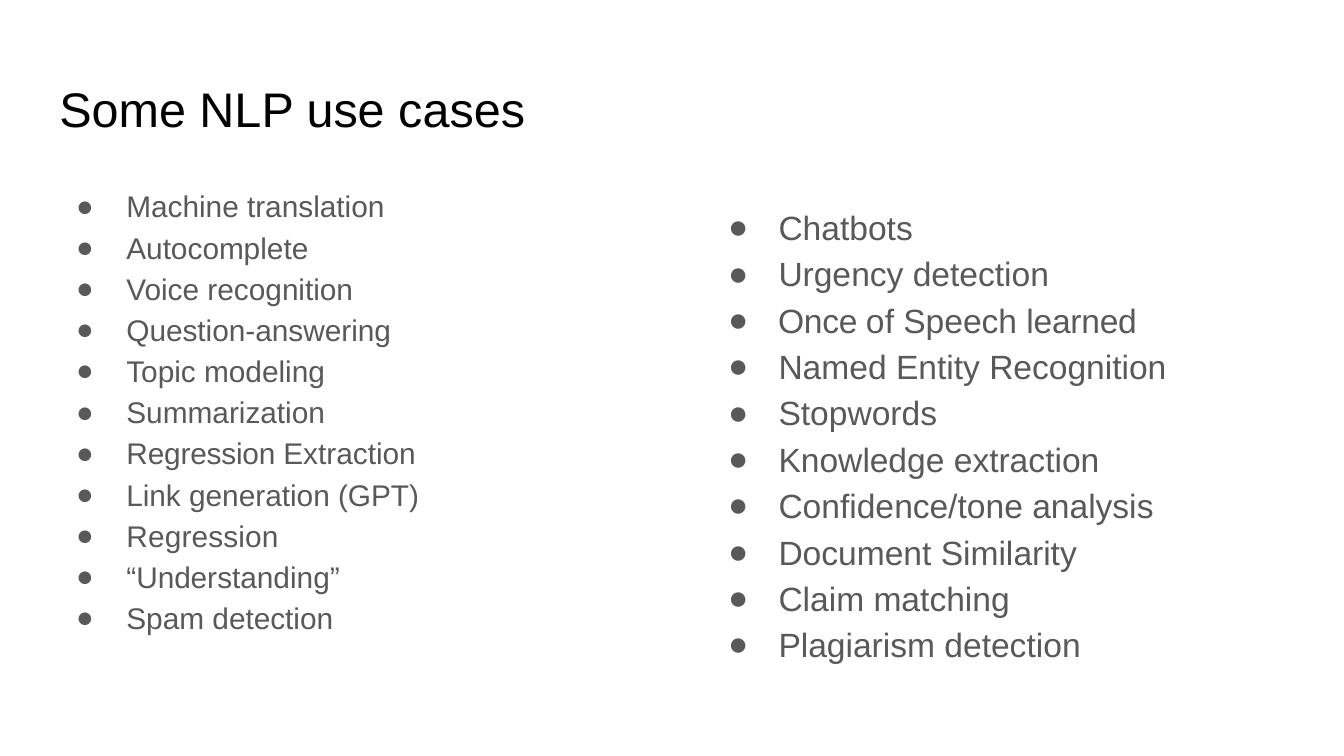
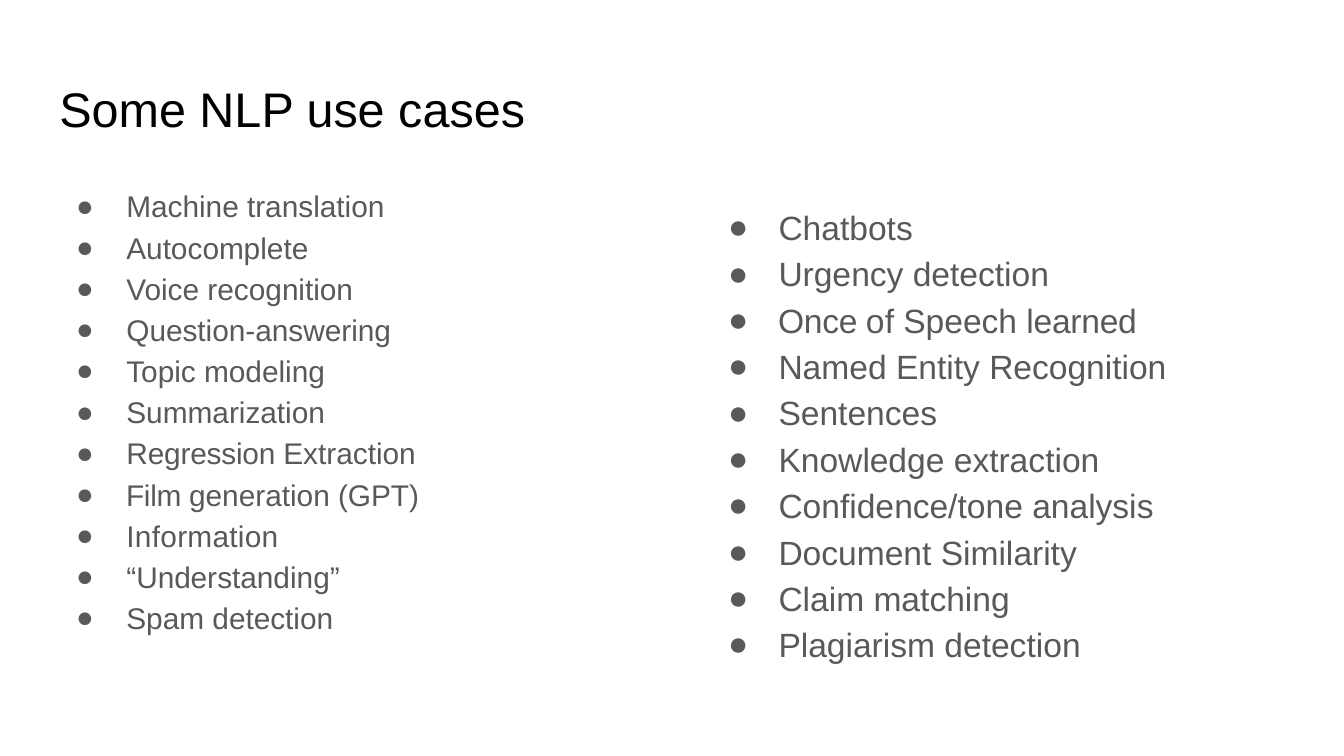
Stopwords: Stopwords -> Sentences (858, 415)
Link: Link -> Film (154, 496)
Regression: Regression -> Information (202, 537)
